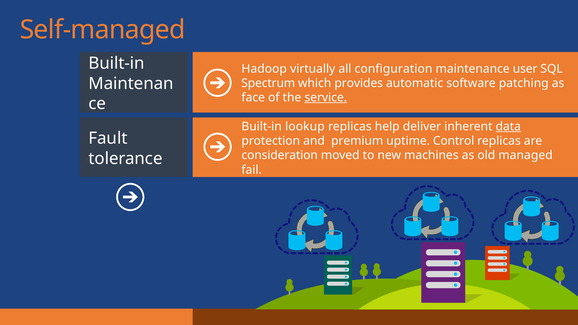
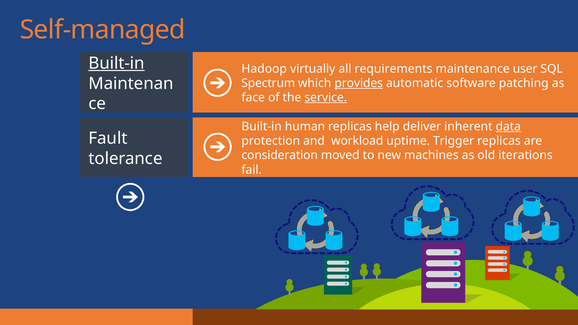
Built-in underline: none -> present (117, 63)
configuration: configuration -> requirements (394, 69)
provides underline: none -> present (359, 83)
lookup: lookup -> human (305, 126)
premium: premium -> workload (357, 141)
Control: Control -> Trigger (454, 141)
managed: managed -> iterations (526, 155)
